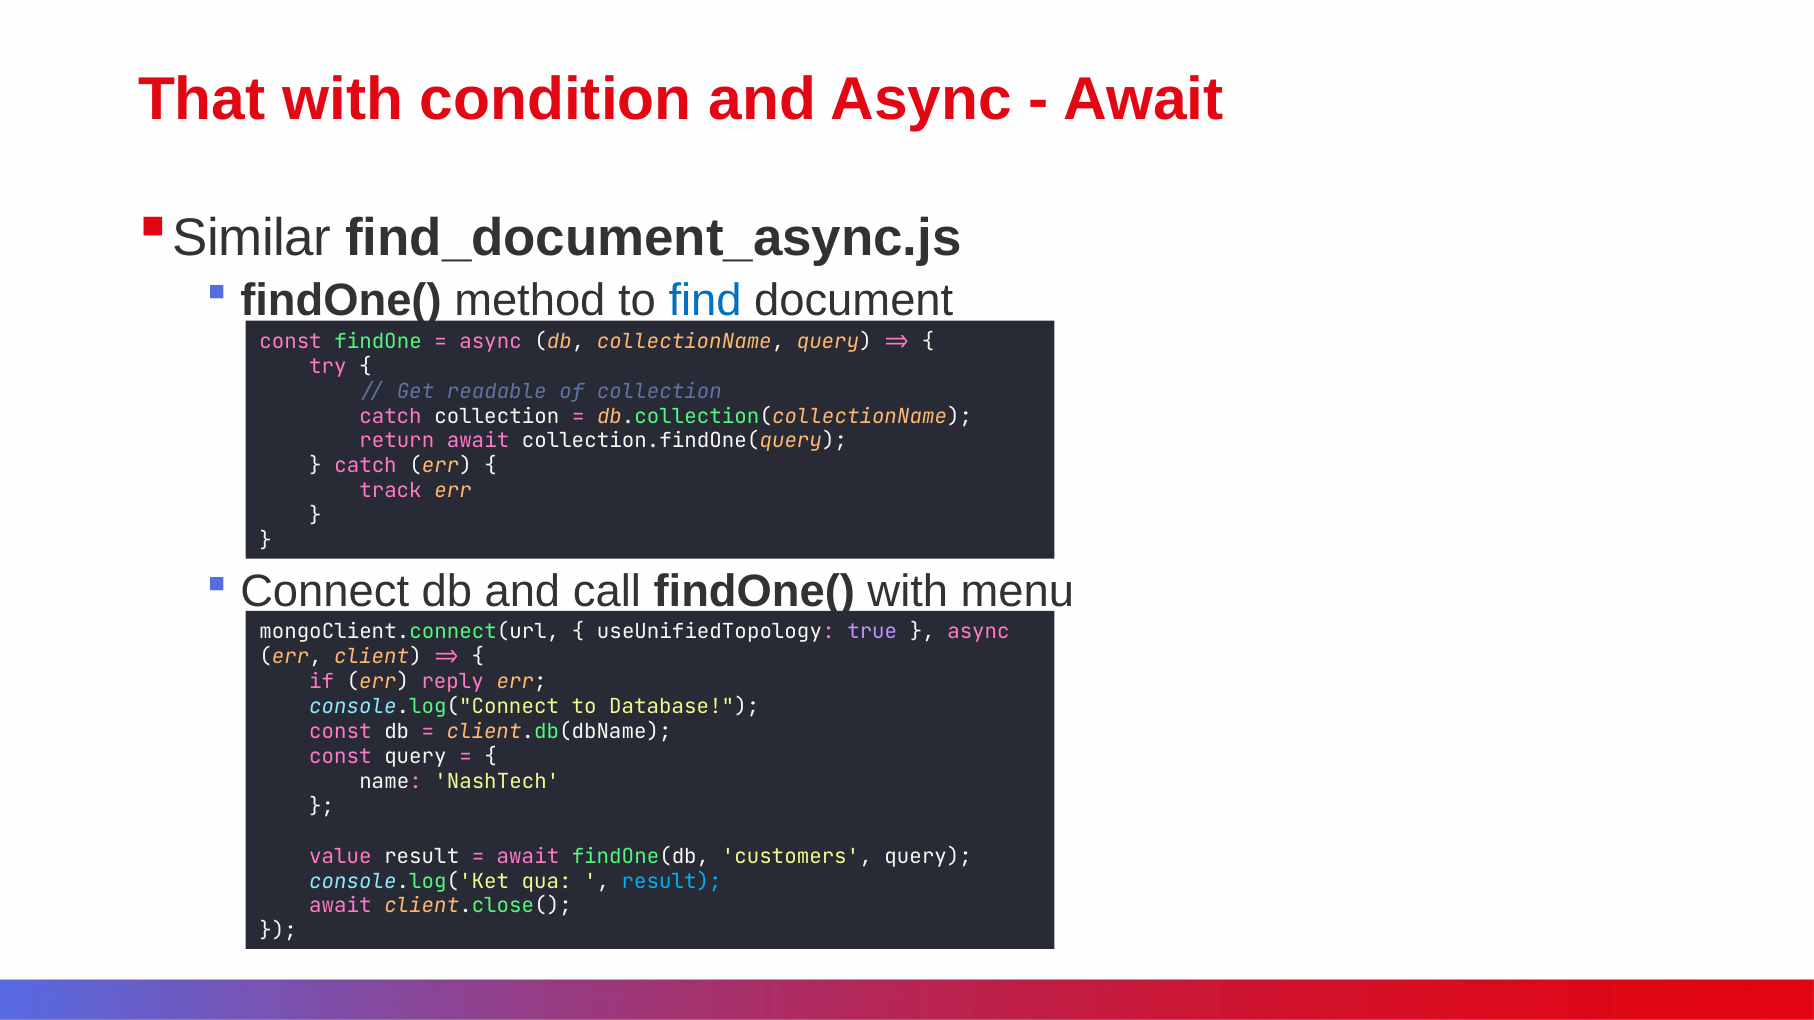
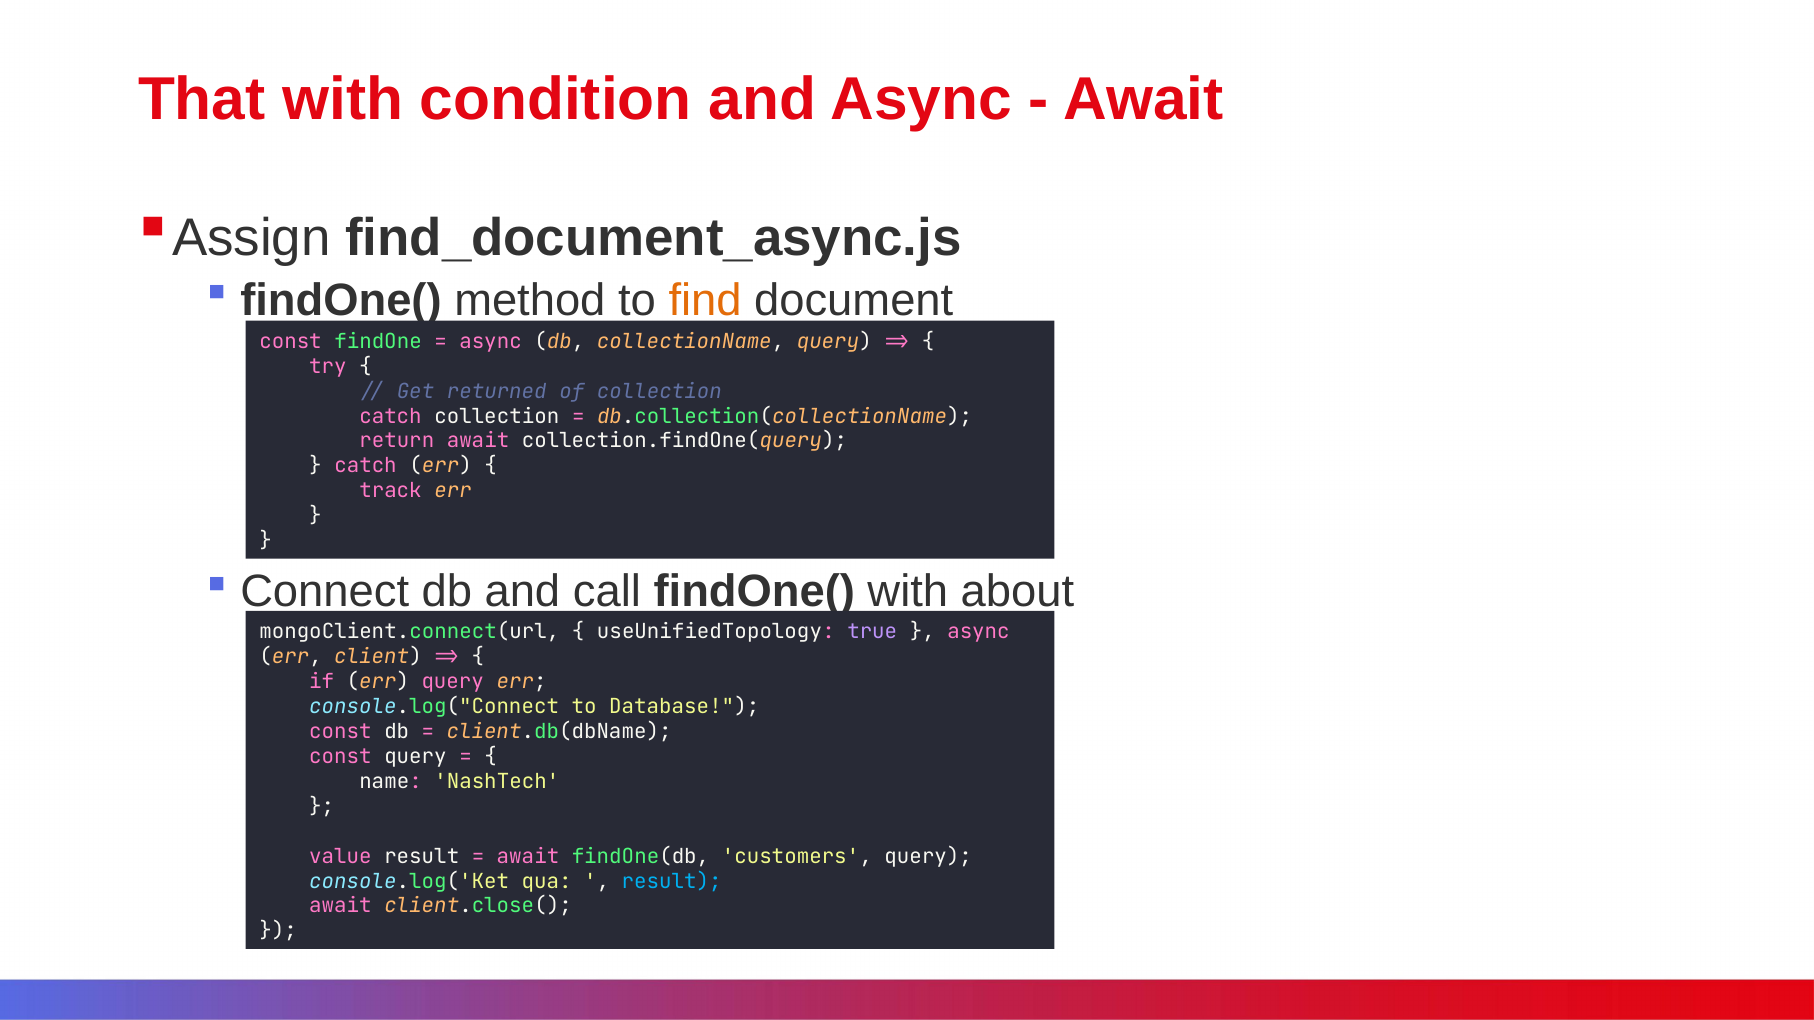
Similar: Similar -> Assign (252, 238)
find colour: blue -> orange (705, 300)
readable: readable -> returned (497, 391)
menu: menu -> about (1017, 592)
err reply: reply -> query (453, 682)
